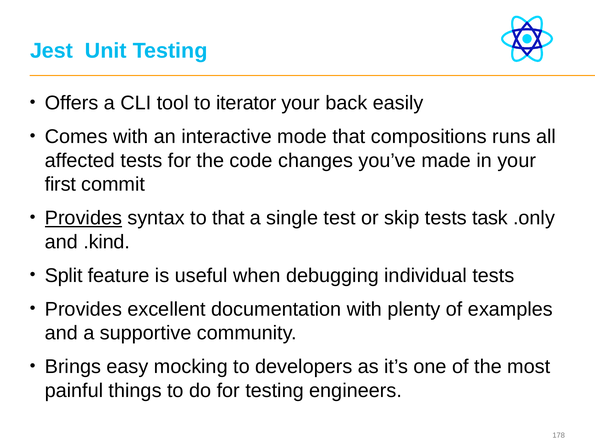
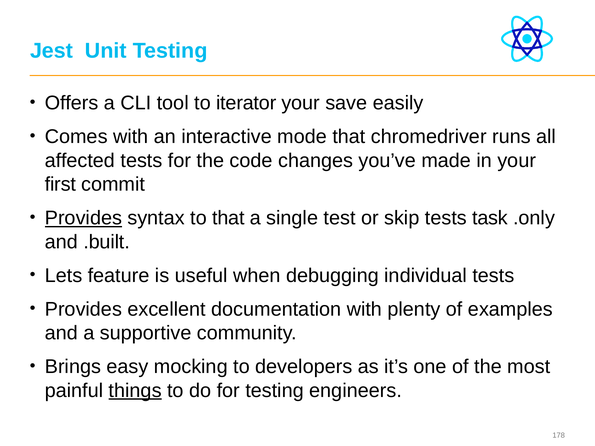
back: back -> save (346, 103)
compositions: compositions -> chromedriver (429, 137)
.kind: .kind -> .built (107, 242)
Split: Split -> Lets (64, 276)
things underline: none -> present (135, 391)
